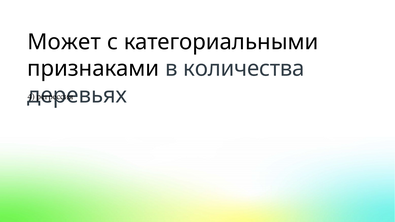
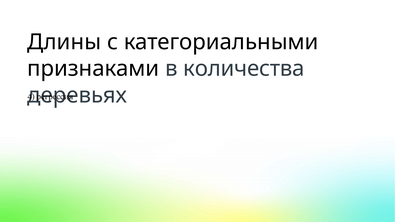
Может: Может -> Длины (64, 42)
